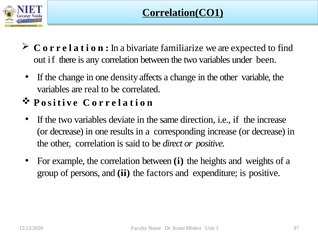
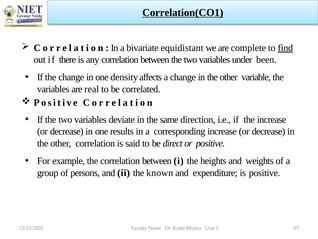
familiarize: familiarize -> equidistant (182, 48)
expected: expected -> complete (248, 48)
find underline: none -> present (285, 48)
factors: factors -> known (160, 172)
